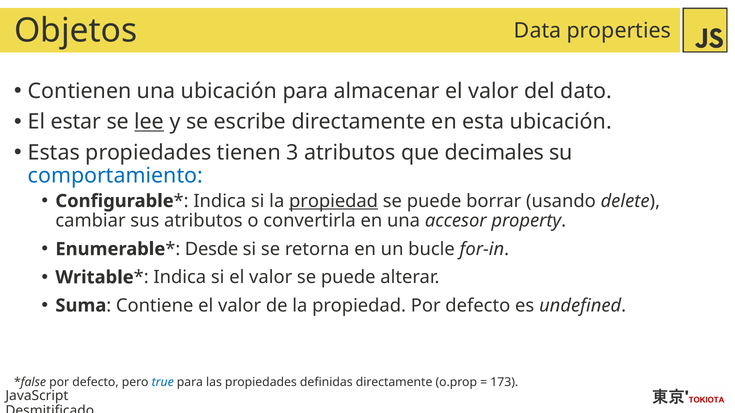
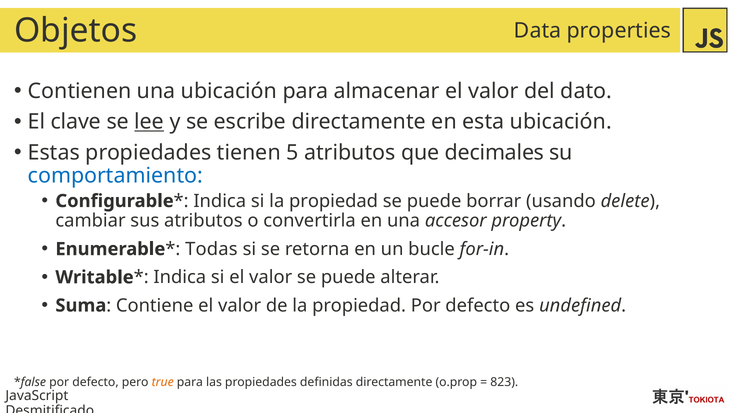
estar: estar -> clave (76, 122)
3: 3 -> 5 (292, 153)
propiedad underline: present -> none (334, 201)
Desde: Desde -> Todas (211, 249)
true colour: blue -> orange (163, 383)
173: 173 -> 823 (504, 383)
